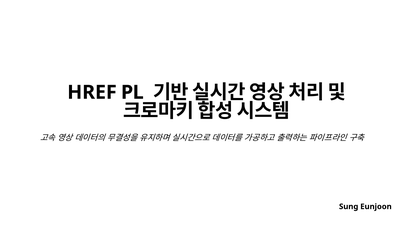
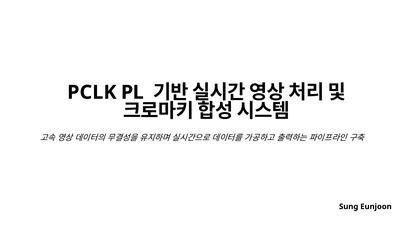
HREF: HREF -> PCLK (92, 92)
